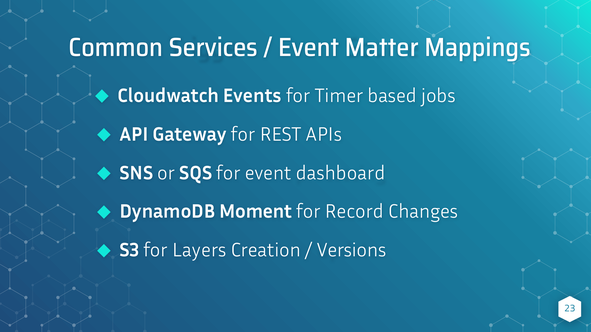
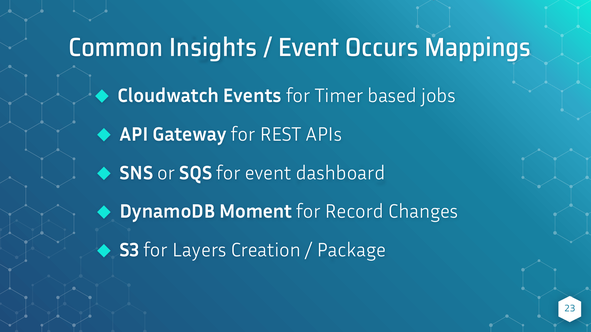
Services: Services -> Insights (213, 47)
Matter: Matter -> Occurs (382, 47)
Versions: Versions -> Package (351, 250)
